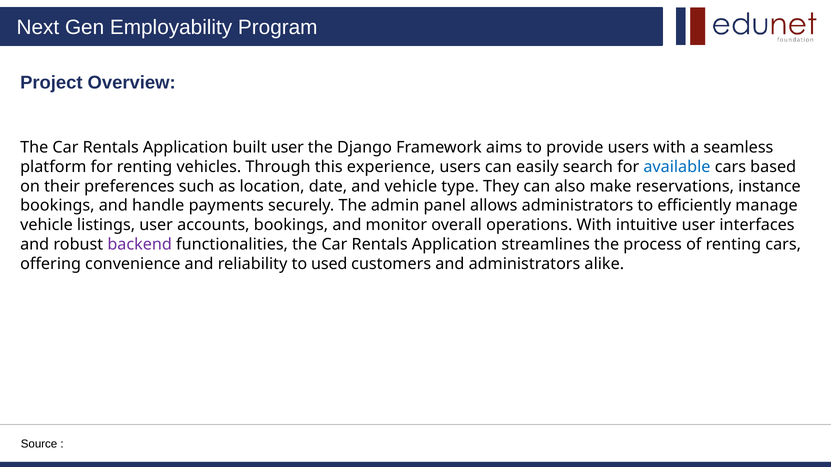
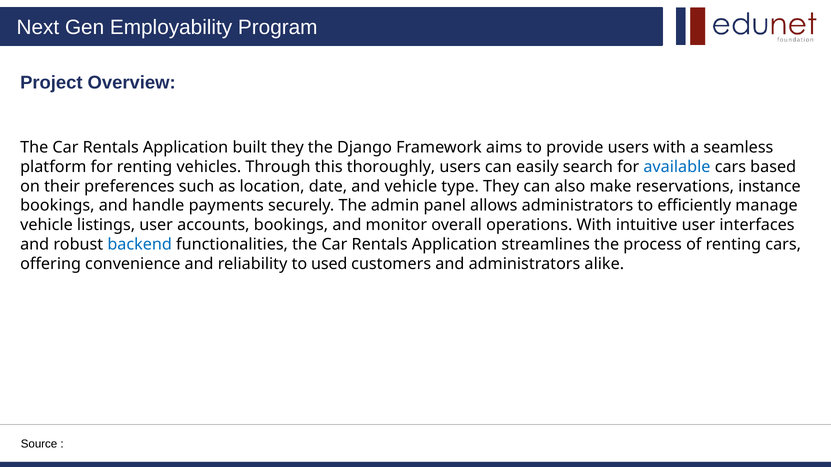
built user: user -> they (287, 148)
experience: experience -> thoroughly (391, 167)
backend colour: purple -> blue (140, 245)
